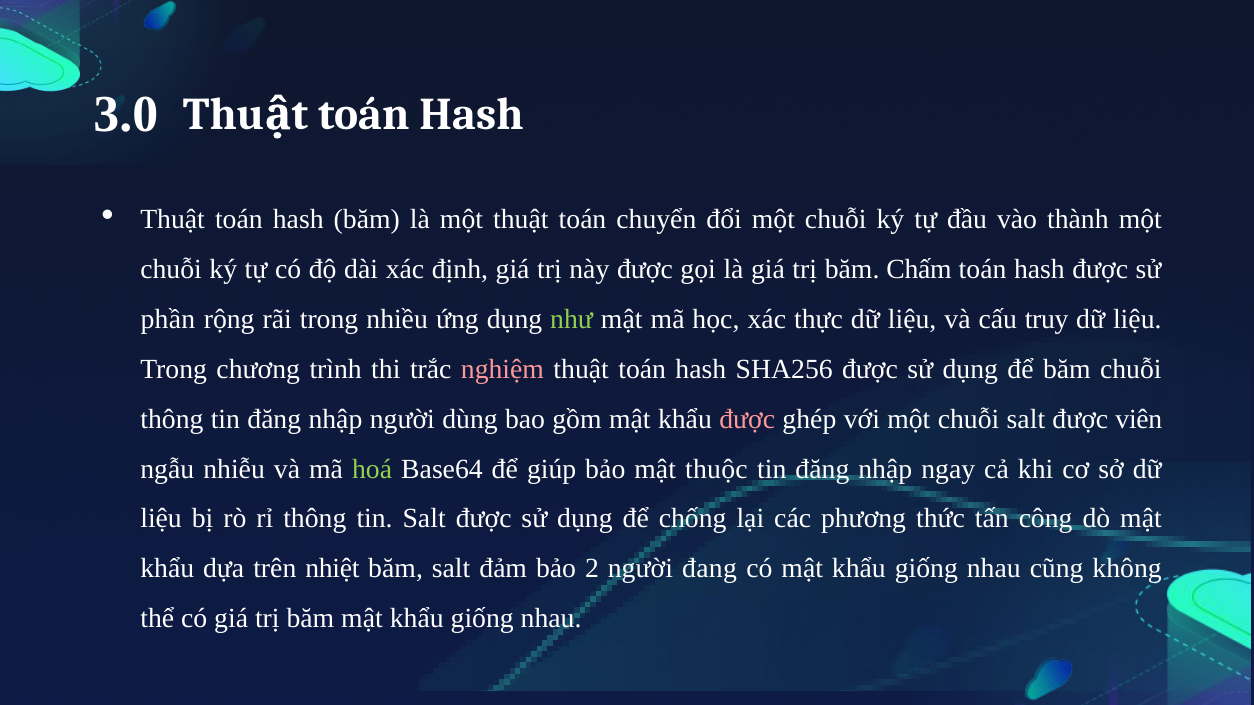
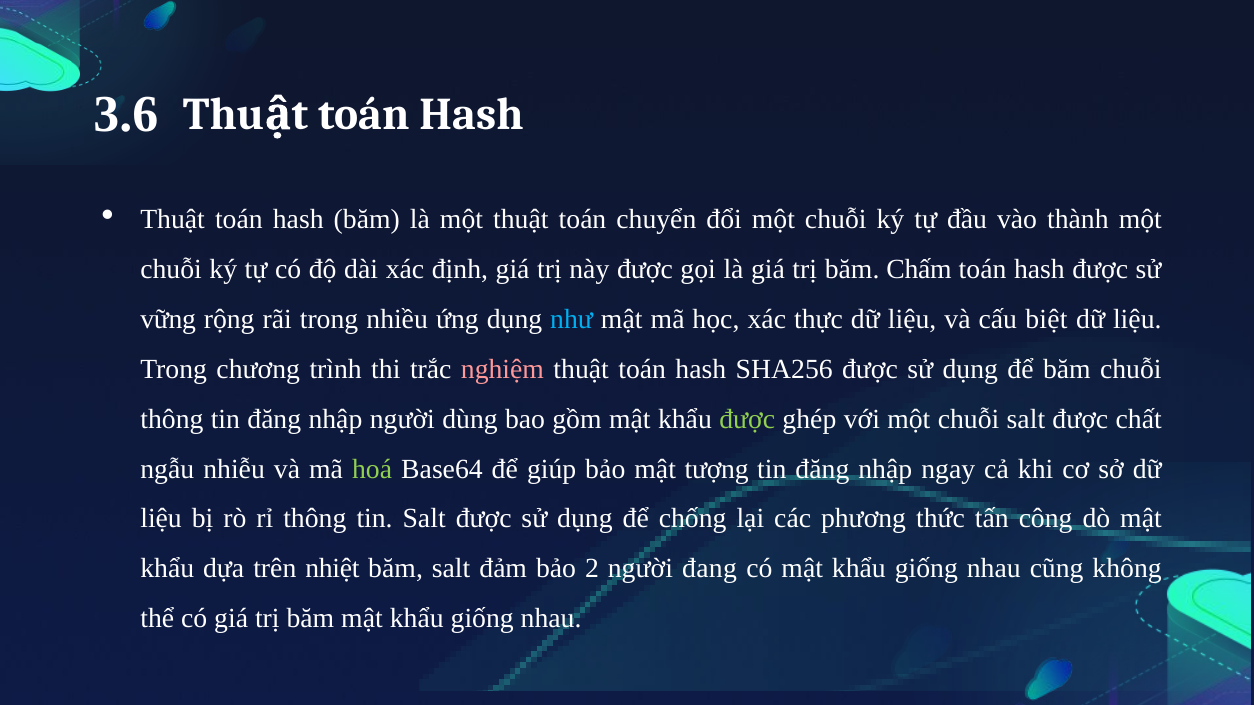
3.0: 3.0 -> 3.6 (126, 115)
phần: phần -> vững (168, 320)
như colour: light green -> light blue (572, 320)
truy: truy -> biệt (1046, 320)
được colour: pink -> light green (747, 419)
viên: viên -> chất (1139, 419)
thuộc: thuộc -> tượng (717, 469)
